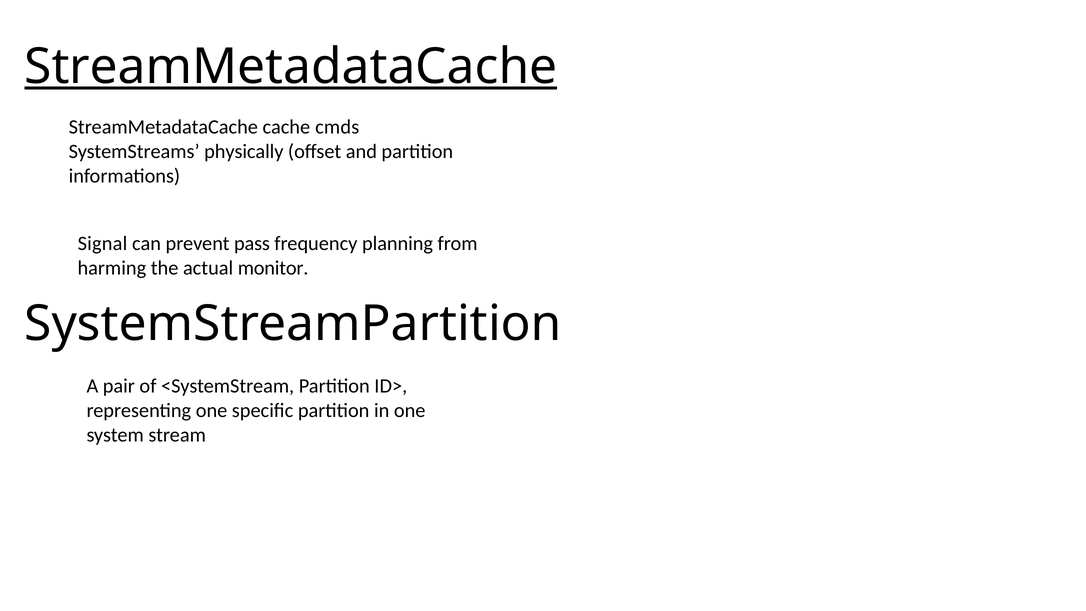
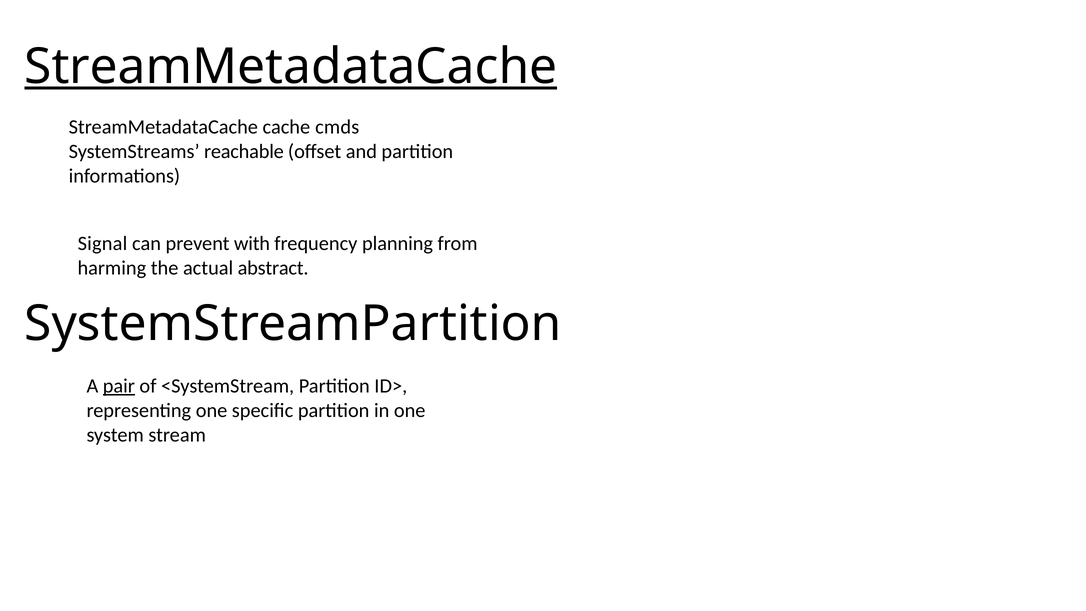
physically: physically -> reachable (244, 152)
pass: pass -> with (252, 243)
monitor: monitor -> abstract (273, 268)
pair underline: none -> present (119, 386)
